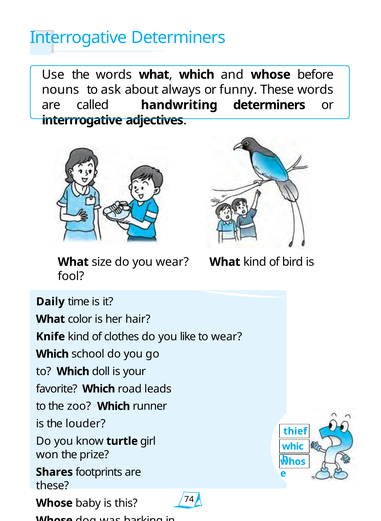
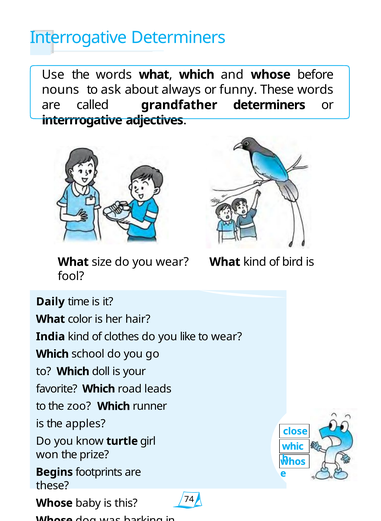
handwriting: handwriting -> grandfather (179, 105)
Knife: Knife -> India (50, 337)
louder: louder -> apples (86, 424)
thief: thief -> close (295, 432)
Shares: Shares -> Begins (54, 473)
